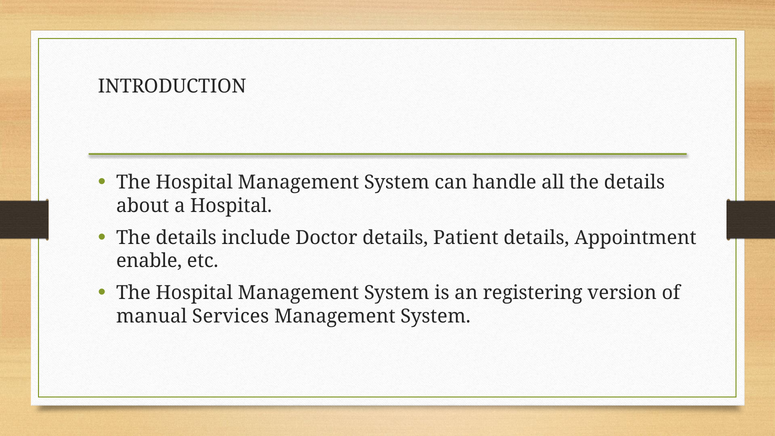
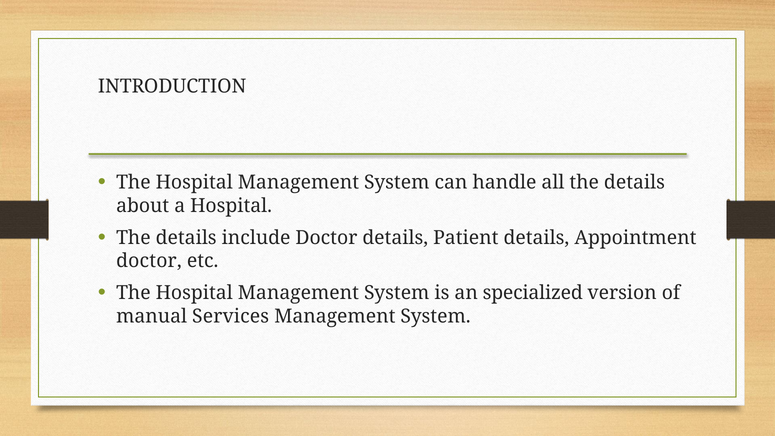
enable: enable -> doctor (149, 261)
registering: registering -> specialized (533, 293)
